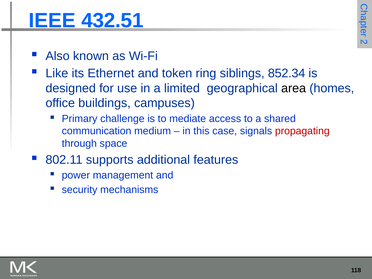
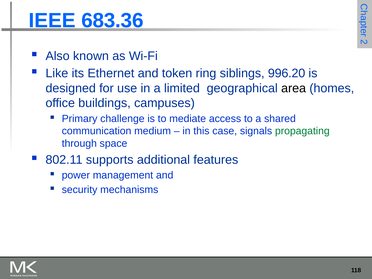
432.51: 432.51 -> 683.36 (112, 20)
852.34: 852.34 -> 996.20 (287, 73)
propagating colour: red -> green (302, 131)
